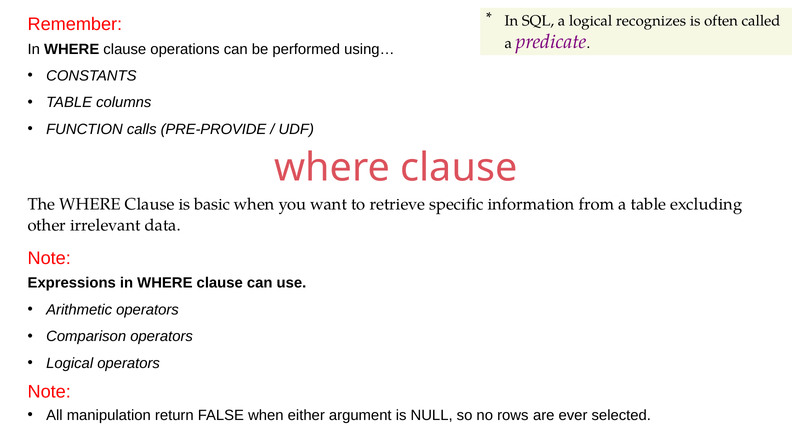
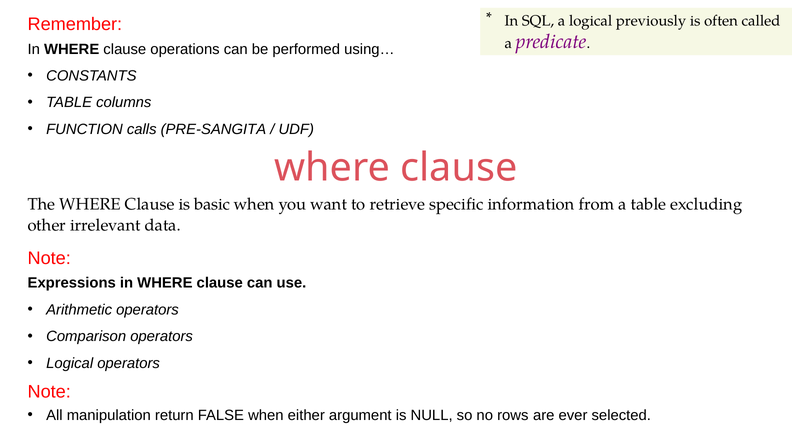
recognizes: recognizes -> previously (651, 21)
PRE-PROVIDE: PRE-PROVIDE -> PRE-SANGITA (213, 129)
